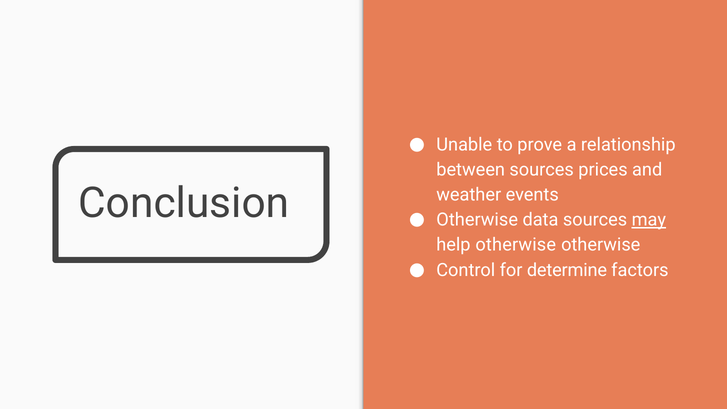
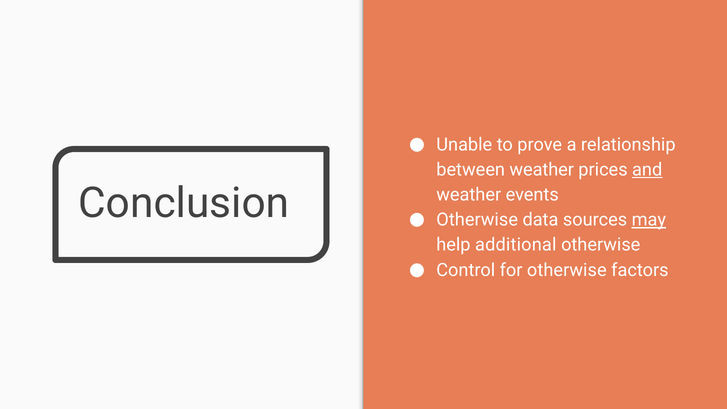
between sources: sources -> weather (542, 170)
and underline: none -> present (647, 170)
help otherwise: otherwise -> additional (516, 245)
for determine: determine -> otherwise (567, 270)
